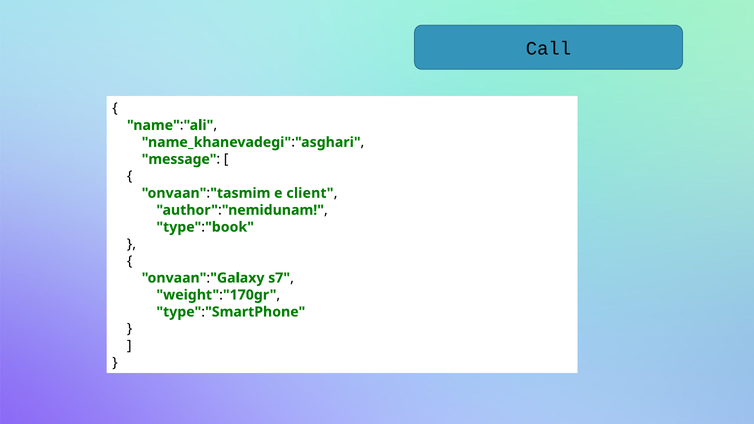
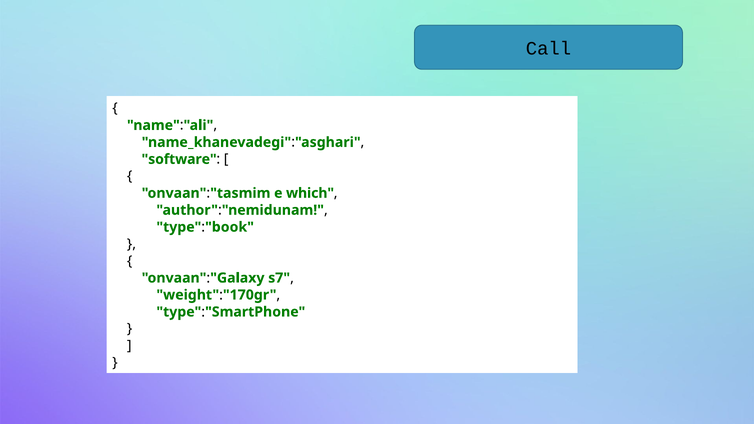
message: message -> software (179, 159)
client: client -> which (310, 193)
